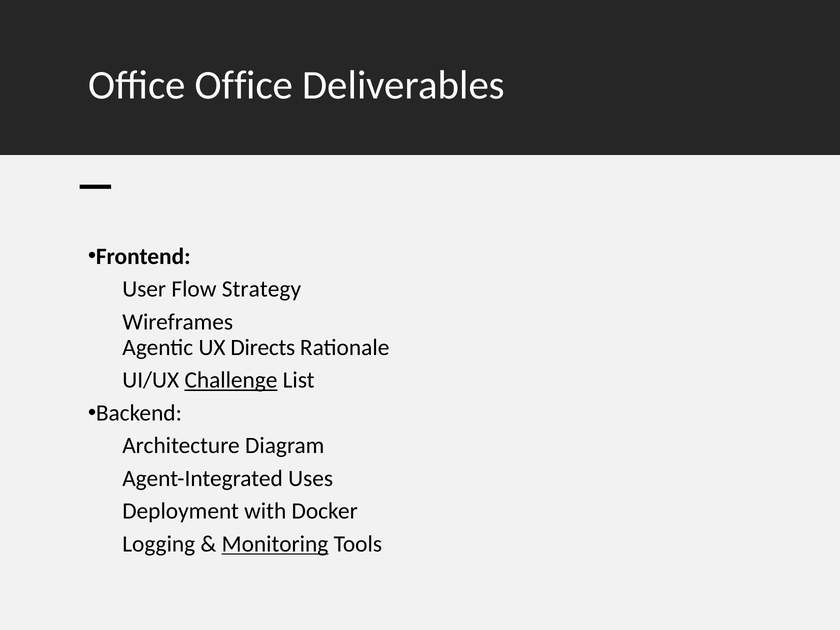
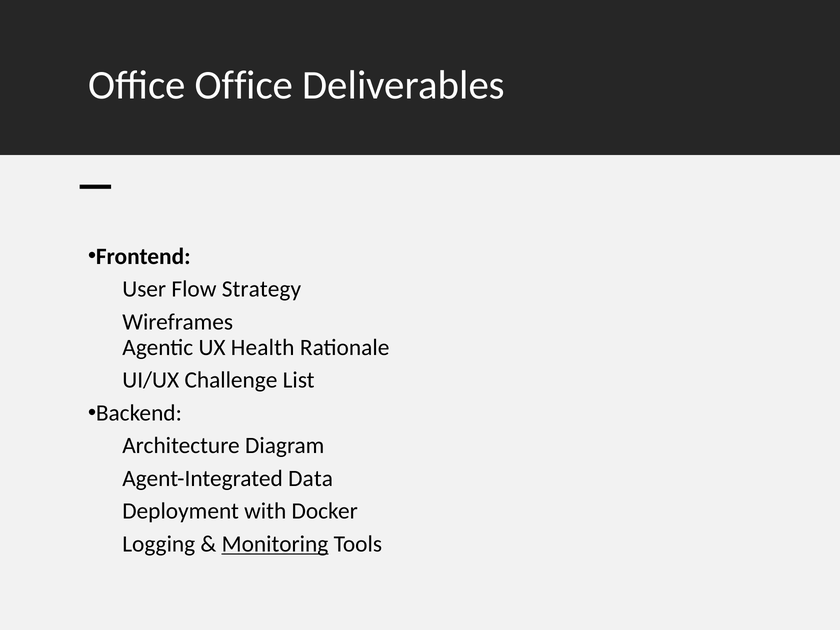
Directs: Directs -> Health (263, 348)
Challenge underline: present -> none (231, 380)
Uses: Uses -> Data (311, 479)
